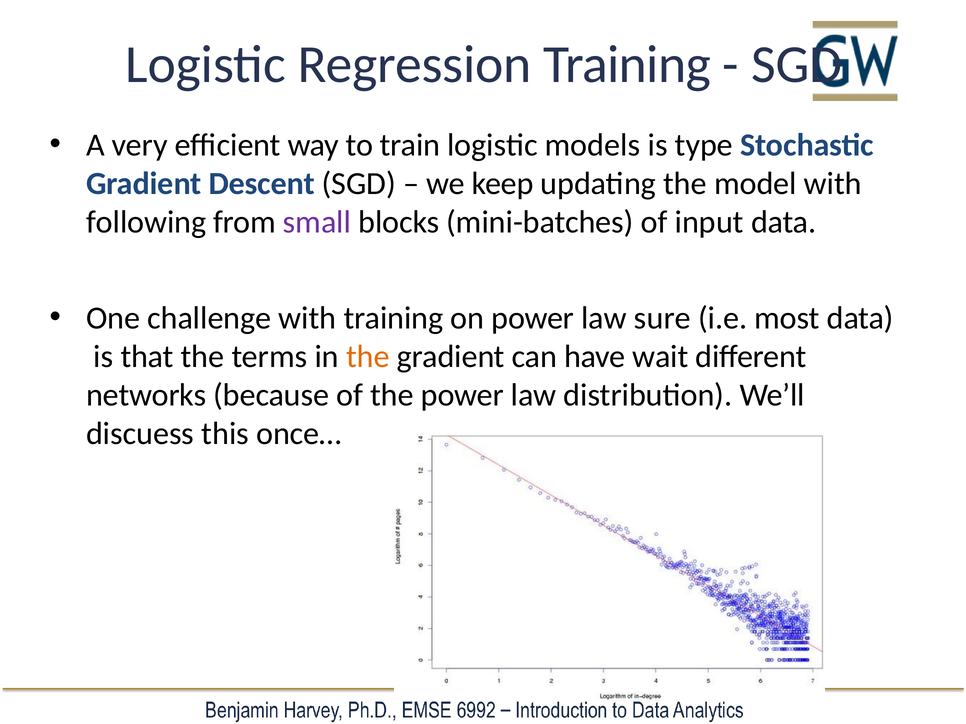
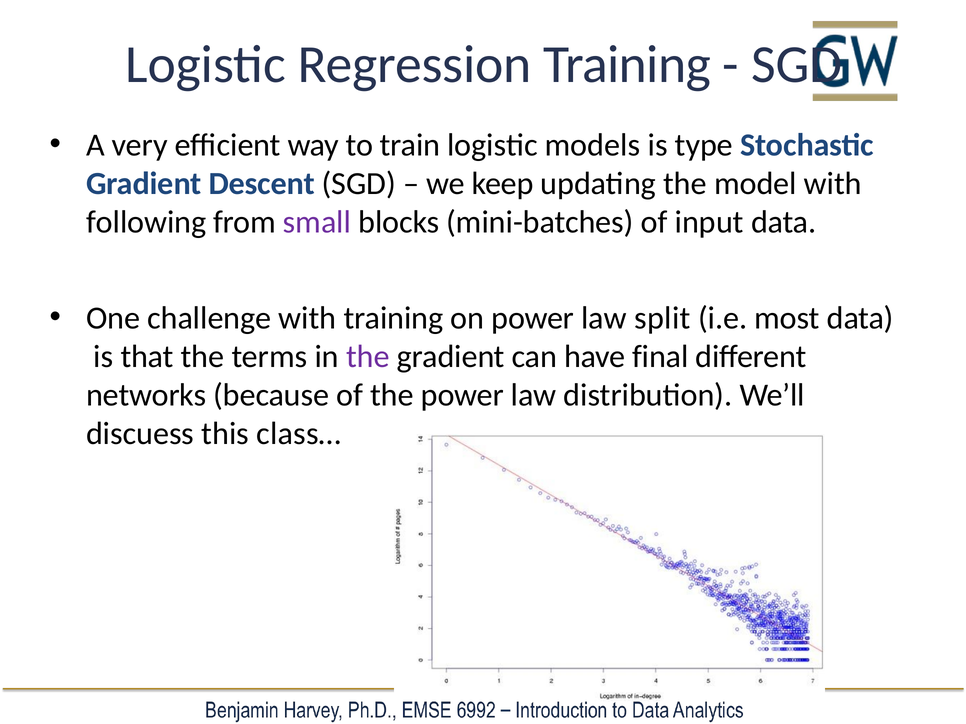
sure: sure -> split (662, 318)
the colour: orange -> purple (368, 357)
wait: wait -> final (660, 357)
once…: once… -> class… (299, 434)
